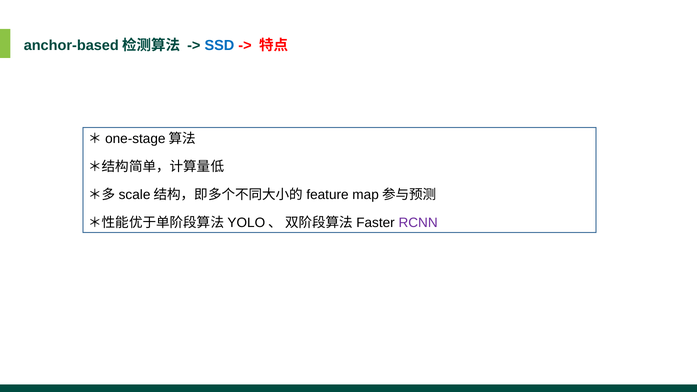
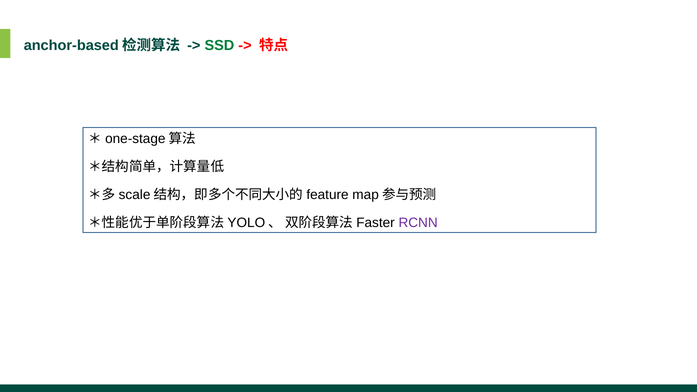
SSD colour: blue -> green (219, 45)
